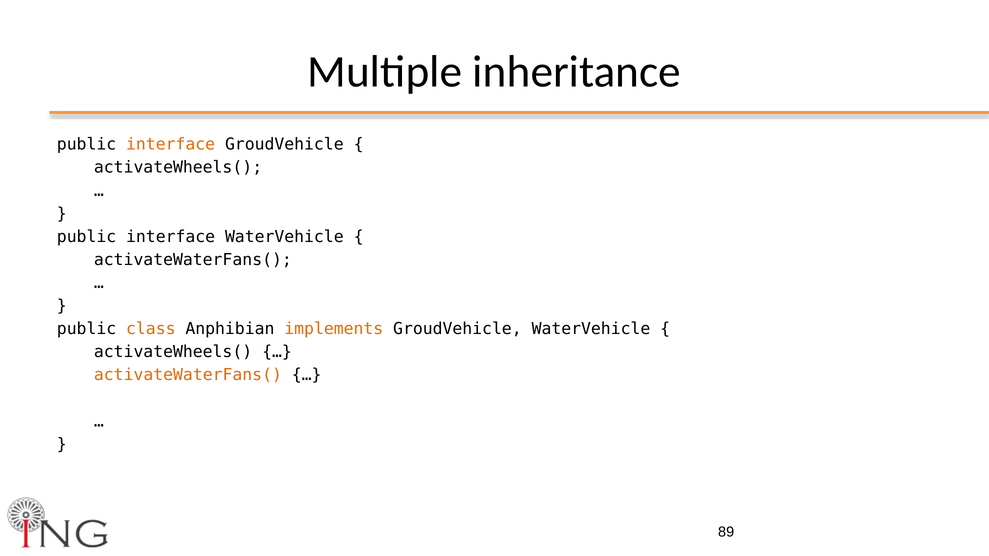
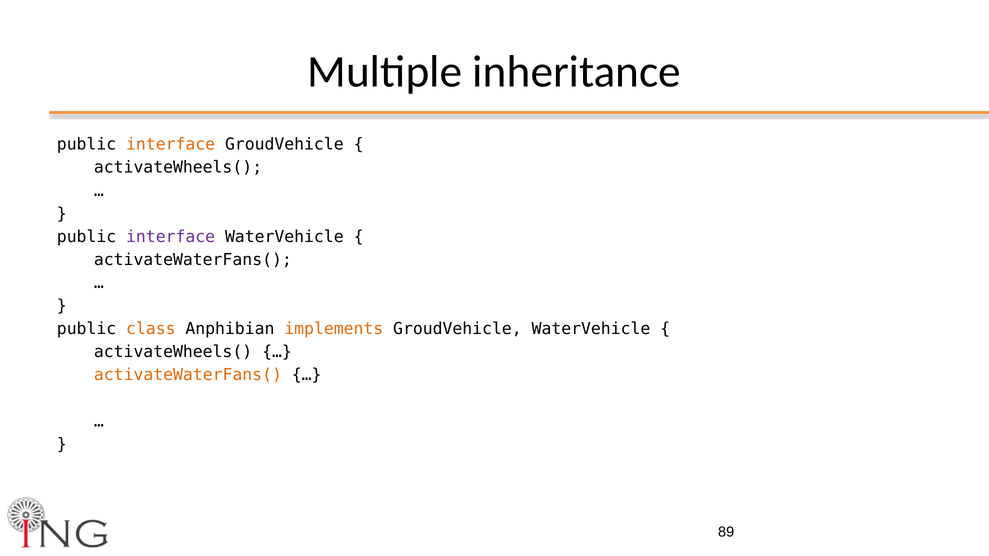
interface colour: black -> purple (171, 237)
